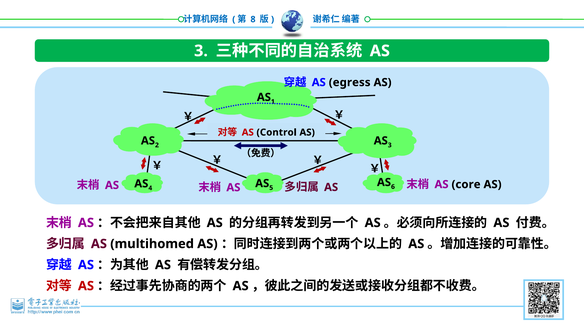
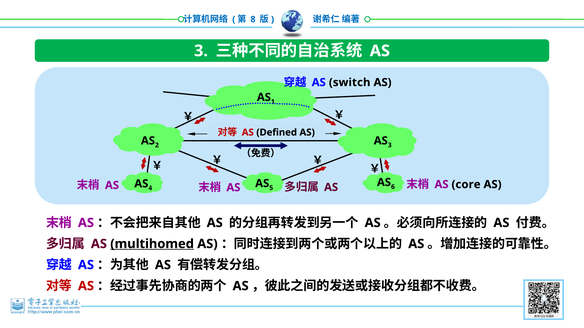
egress: egress -> switch (350, 83)
Control: Control -> Defined (277, 133)
multihomed underline: none -> present (152, 244)
